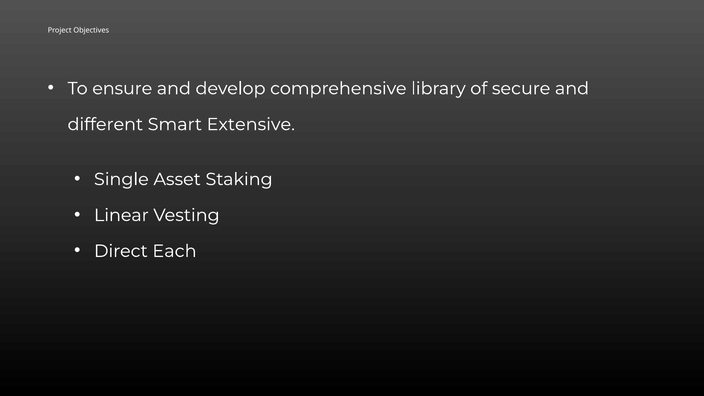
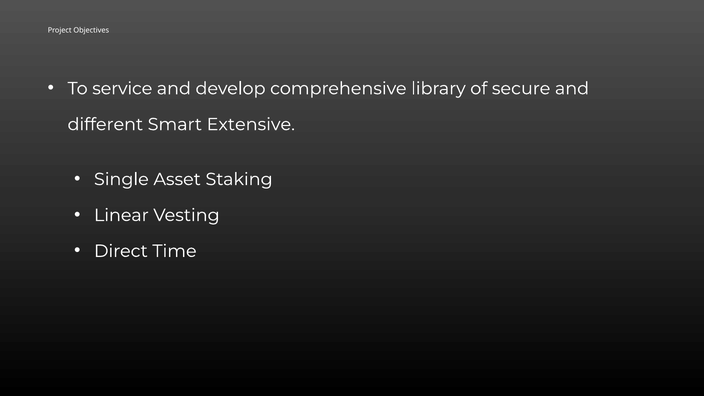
ensure: ensure -> service (122, 89)
Each: Each -> Time (174, 251)
